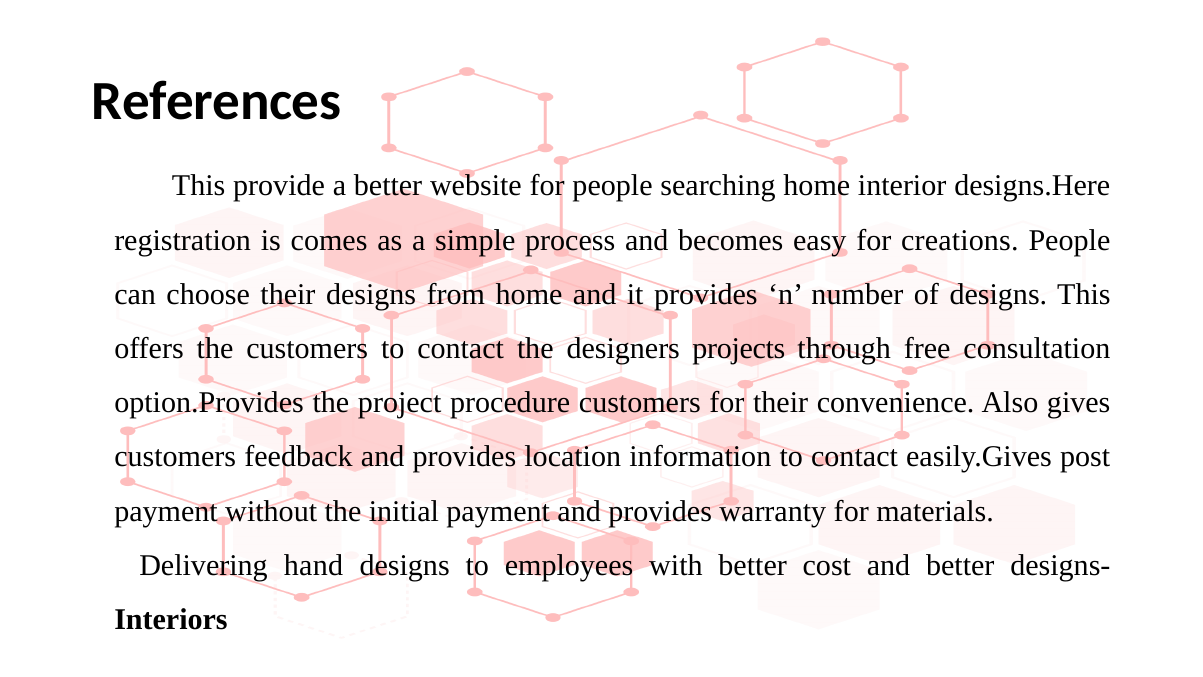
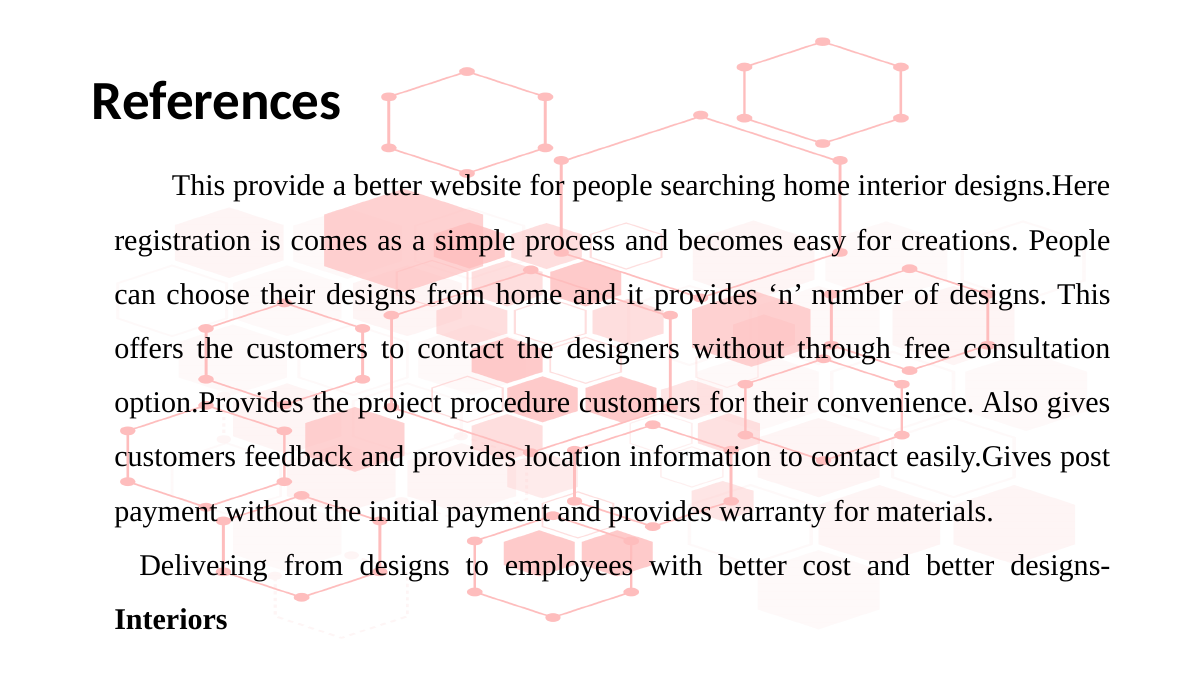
designers projects: projects -> without (739, 348)
Delivering hand: hand -> from (314, 565)
